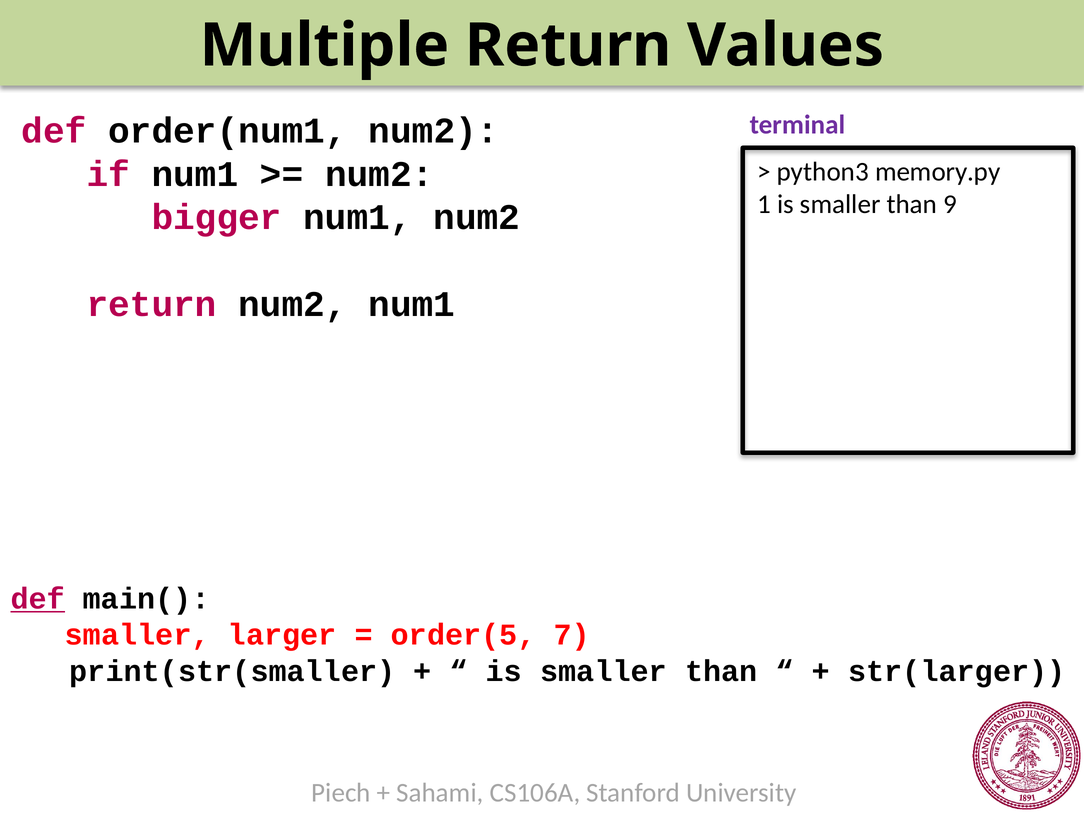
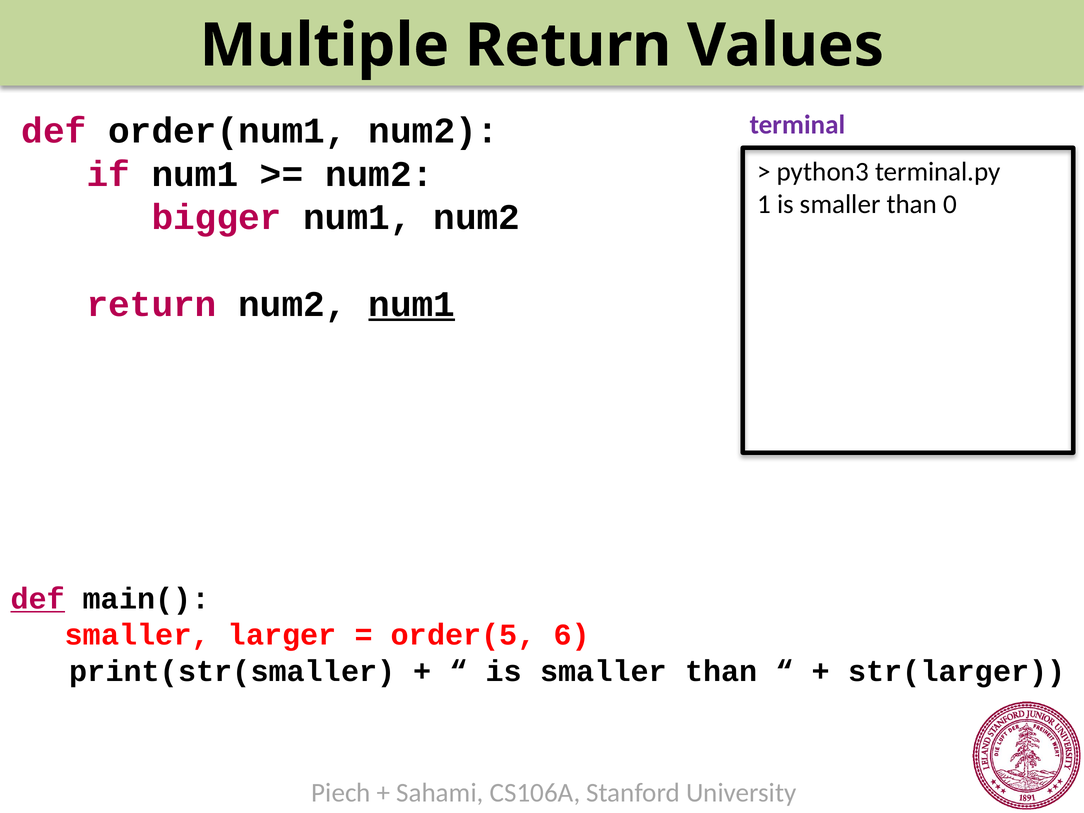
memory.py: memory.py -> terminal.py (938, 172)
9: 9 -> 0 (950, 204)
num1 underline: none -> present (412, 304)
7: 7 -> 6 (572, 635)
